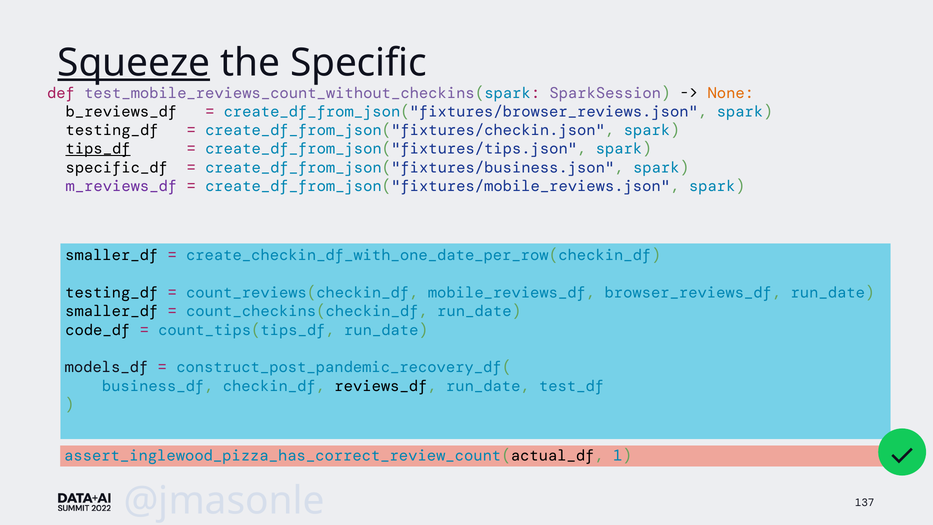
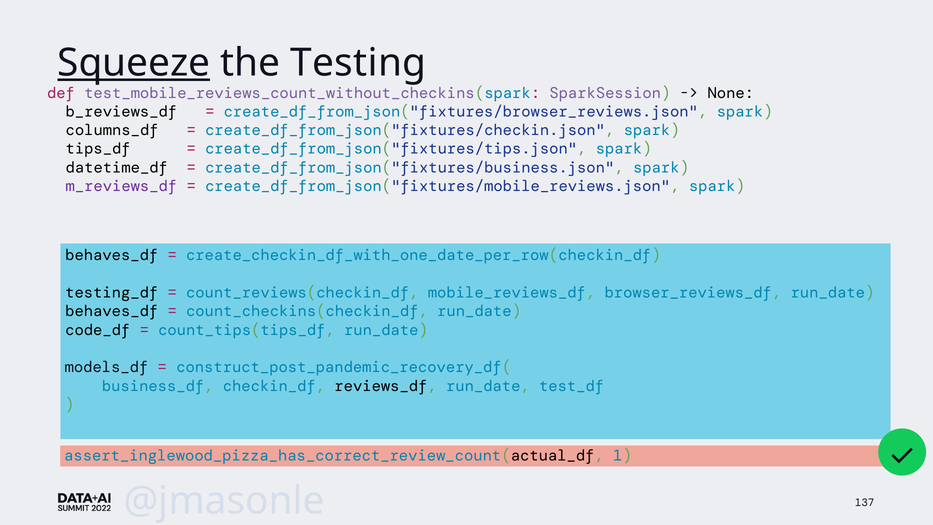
Specific: Specific -> Testing (358, 63)
None colour: orange -> black (731, 93)
testing_df: testing_df -> columns_df (112, 130)
tips_df underline: present -> none (98, 149)
specific_df: specific_df -> datetime_df (117, 167)
smaller_df: smaller_df -> behaves_df (112, 255)
smaller_df: smaller_df -> behaves_df (112, 311)
